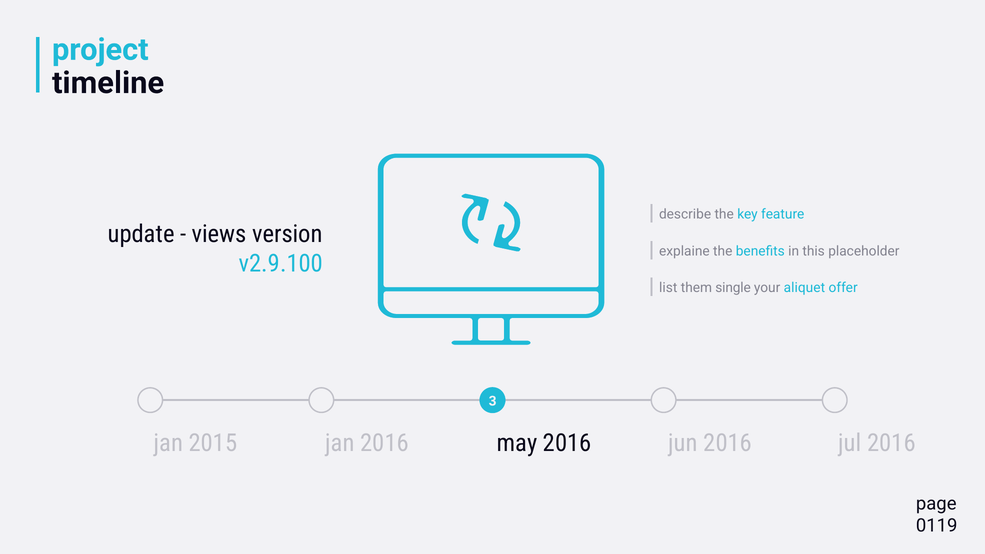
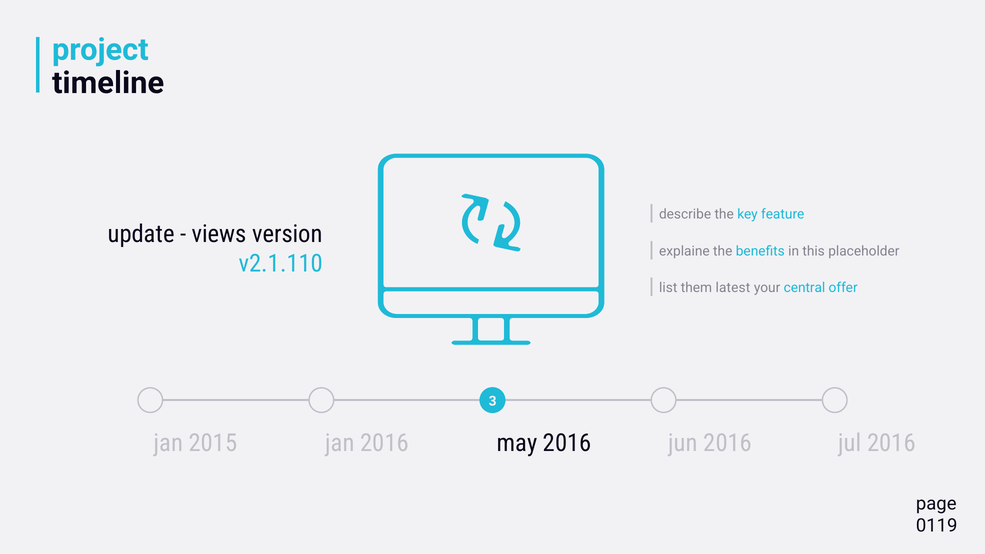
v2.9.100: v2.9.100 -> v2.1.110 (281, 264)
single: single -> latest (733, 288)
aliquet: aliquet -> central (804, 288)
